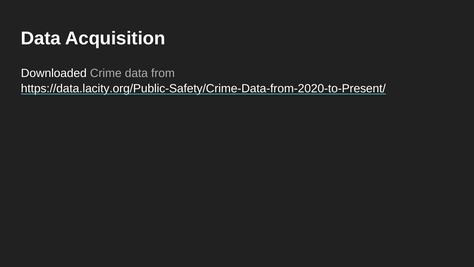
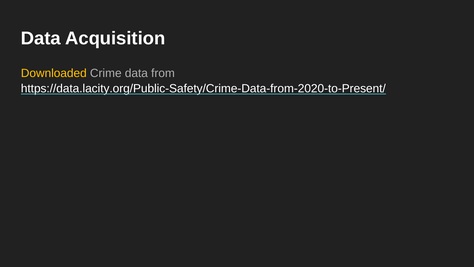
Downloaded colour: white -> yellow (54, 73)
